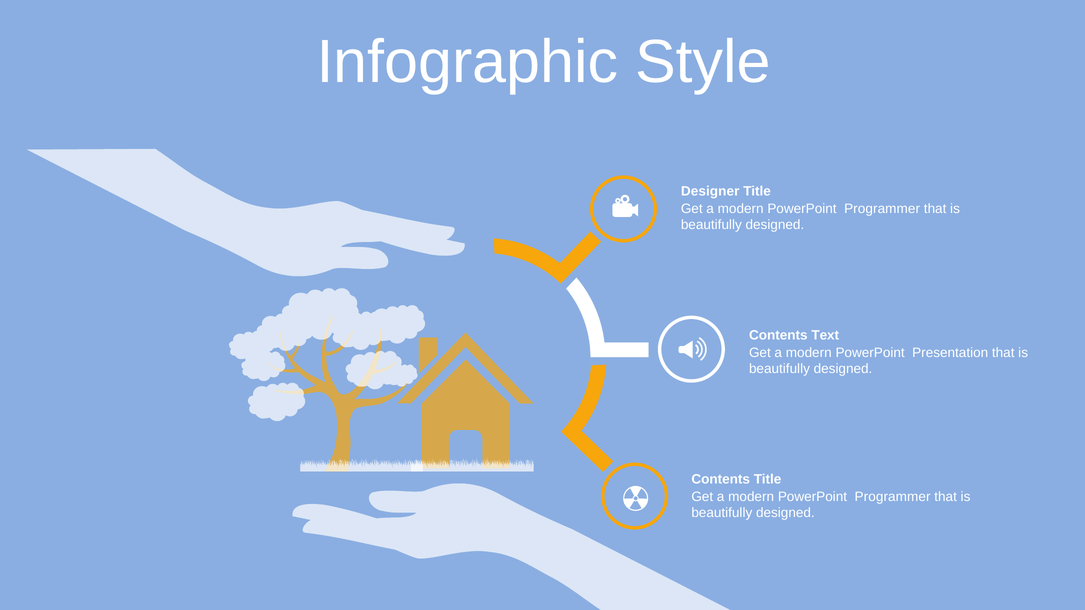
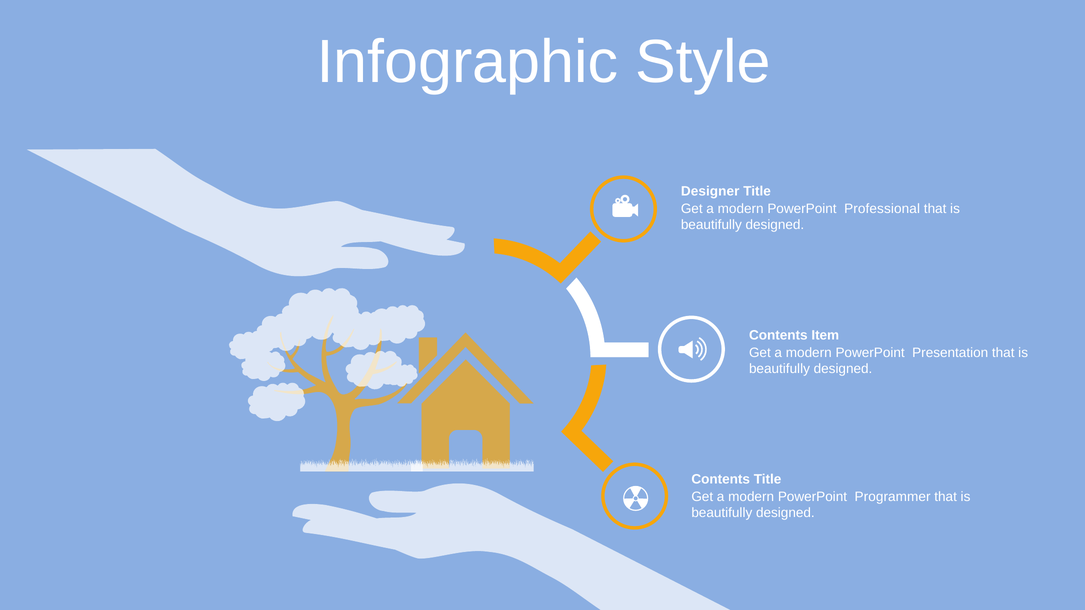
Programmer: Programmer -> Professional (882, 209)
Text: Text -> Item (825, 335)
